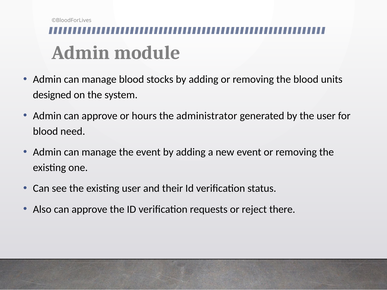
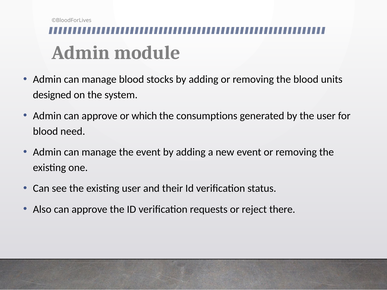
hours: hours -> which (144, 116)
administrator: administrator -> consumptions (207, 116)
